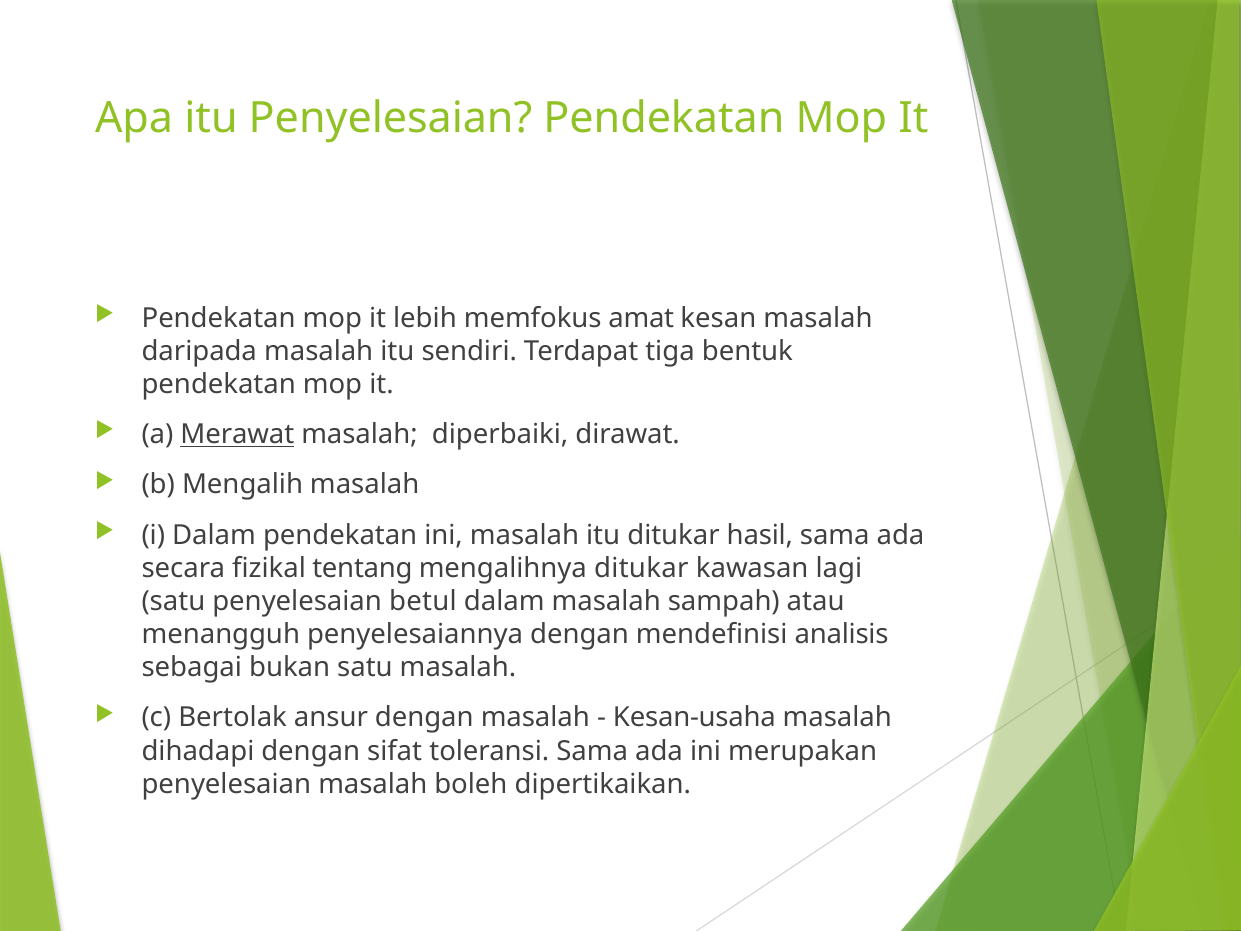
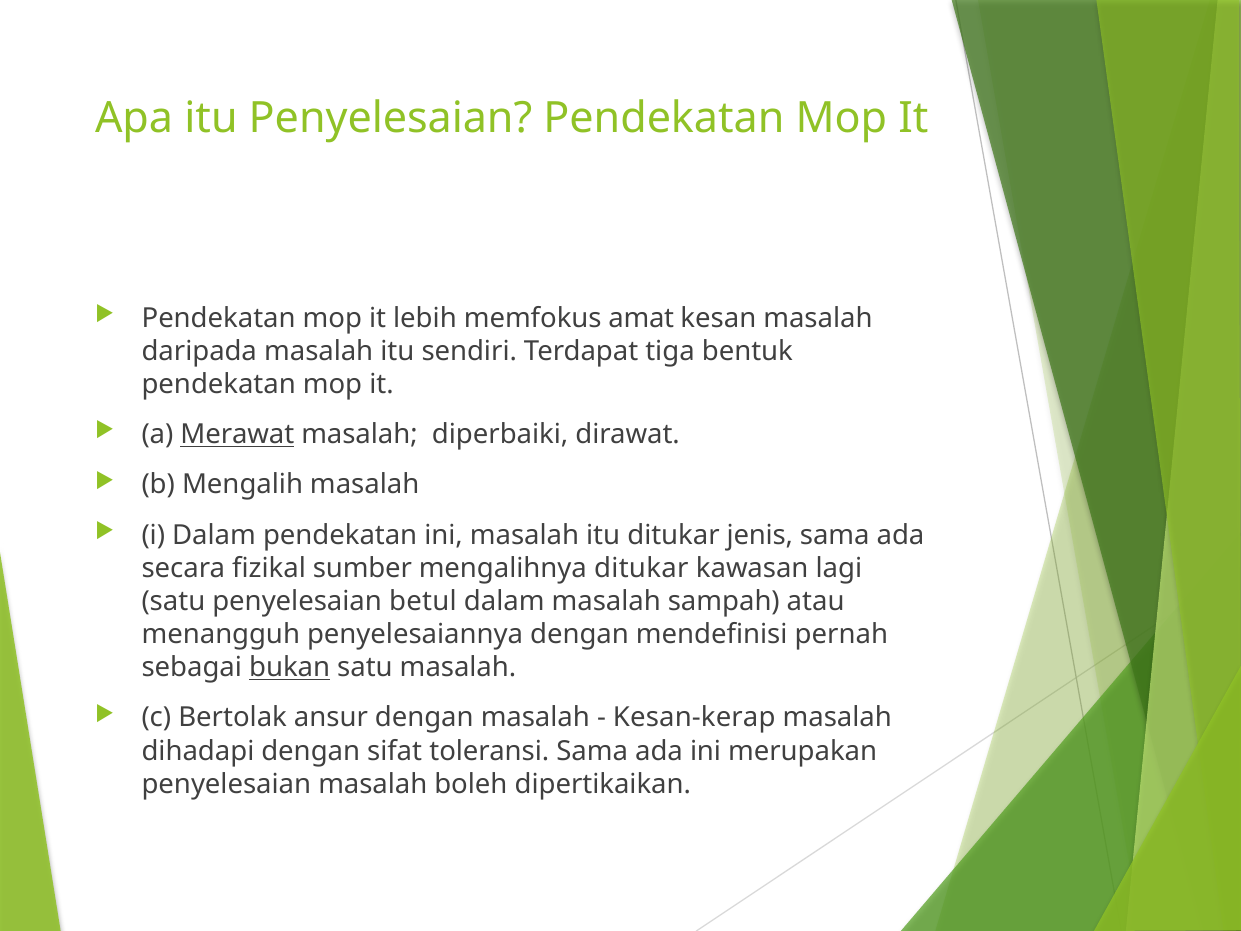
hasil: hasil -> jenis (760, 535)
tentang: tentang -> sumber (362, 568)
analisis: analisis -> pernah (841, 634)
bukan underline: none -> present (290, 667)
Kesan-usaha: Kesan-usaha -> Kesan-kerap (694, 718)
